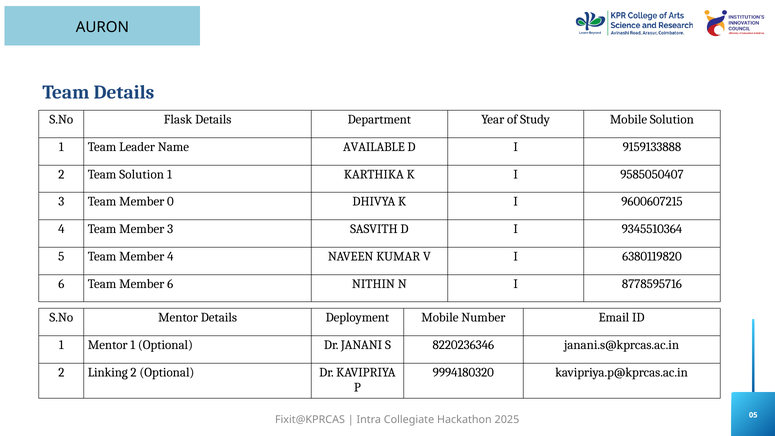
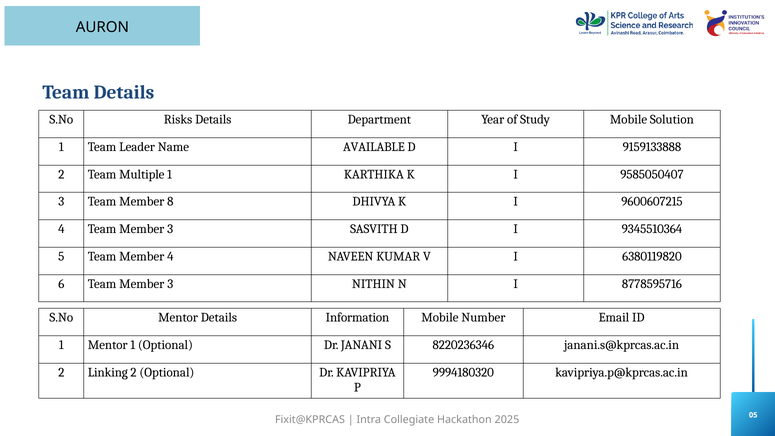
Flask: Flask -> Risks (178, 119)
Team Solution: Solution -> Multiple (142, 174)
0: 0 -> 8 (170, 202)
6 Team Member 6: 6 -> 3 (170, 284)
Deployment: Deployment -> Information (357, 318)
